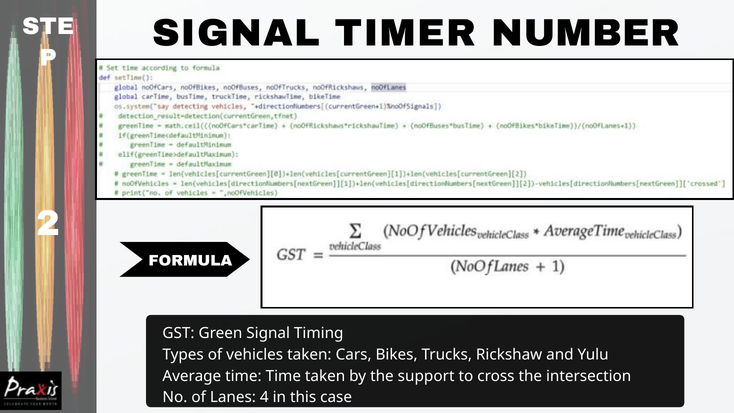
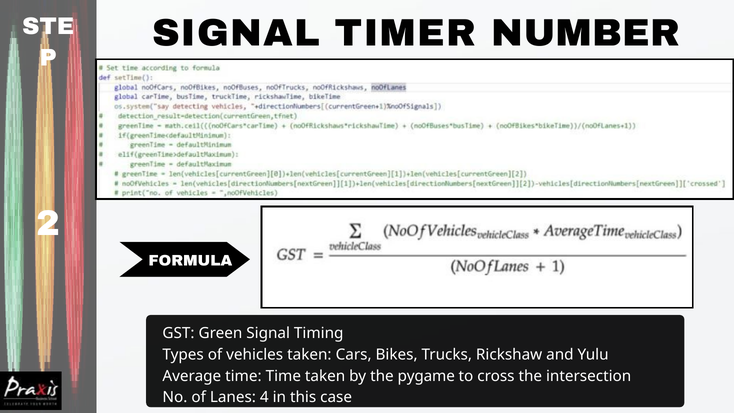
support: support -> pygame (426, 376)
